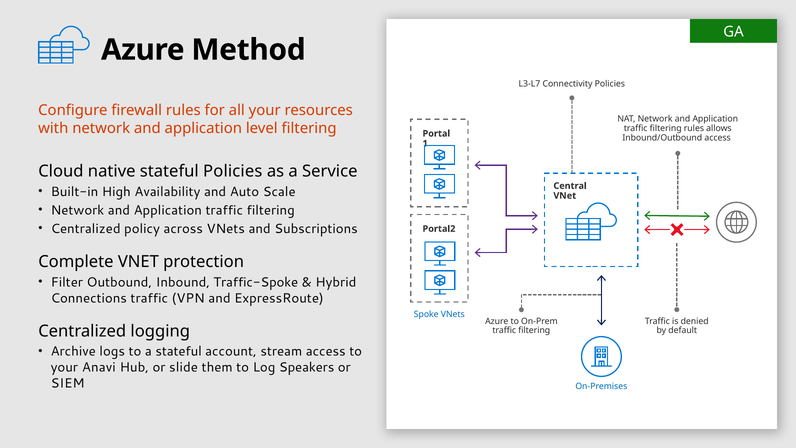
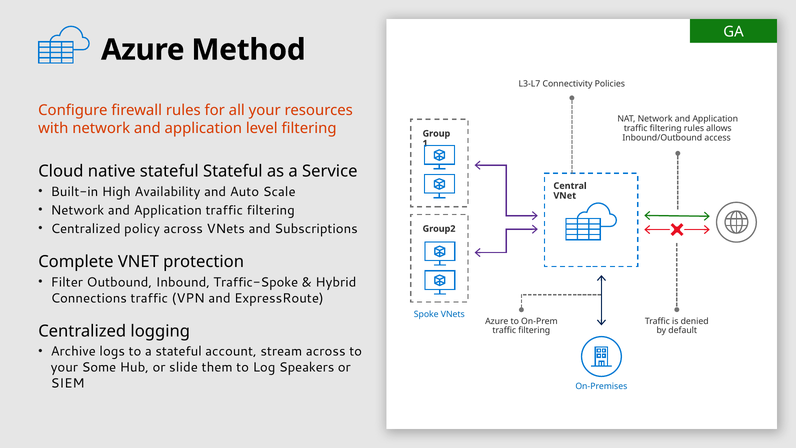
Portal: Portal -> Group (436, 134)
stateful Policies: Policies -> Stateful (233, 171)
Portal2: Portal2 -> Group2 (439, 229)
stream access: access -> across (326, 351)
Anavi: Anavi -> Some (99, 367)
